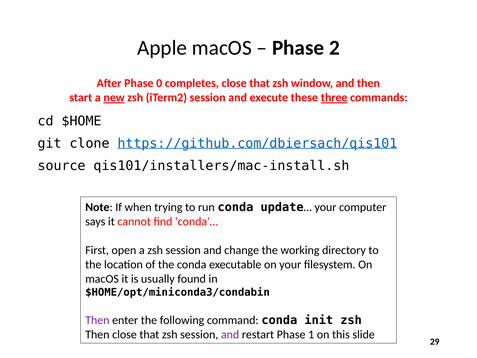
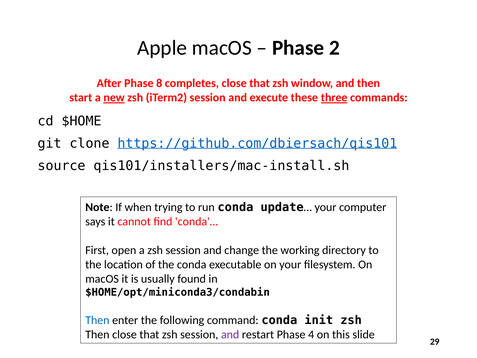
0: 0 -> 8 (159, 83)
Then colour: purple -> blue (97, 320)
1: 1 -> 4 (311, 334)
